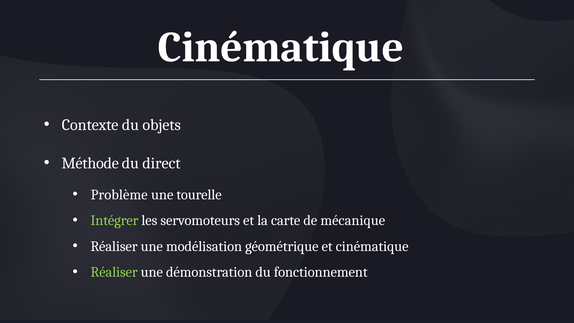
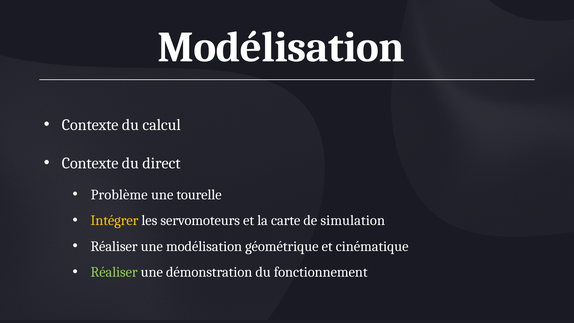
Cinématique: Cinématique -> Modélisation (281, 47)
objets: objets -> calcul (162, 125)
Méthode: Méthode -> Contexte (90, 163)
Intégrer colour: light green -> yellow (114, 220)
mécanique: mécanique -> simulation (353, 220)
